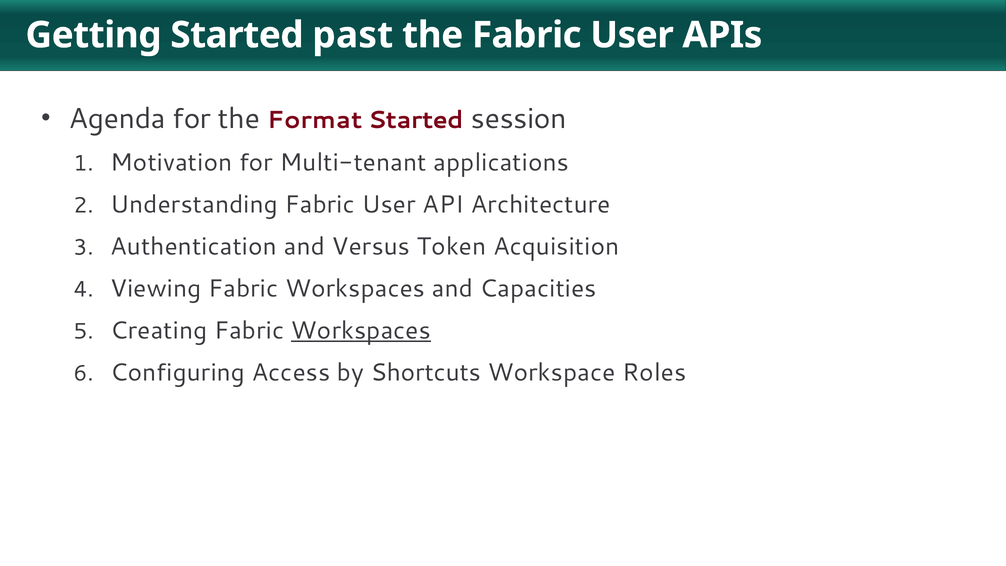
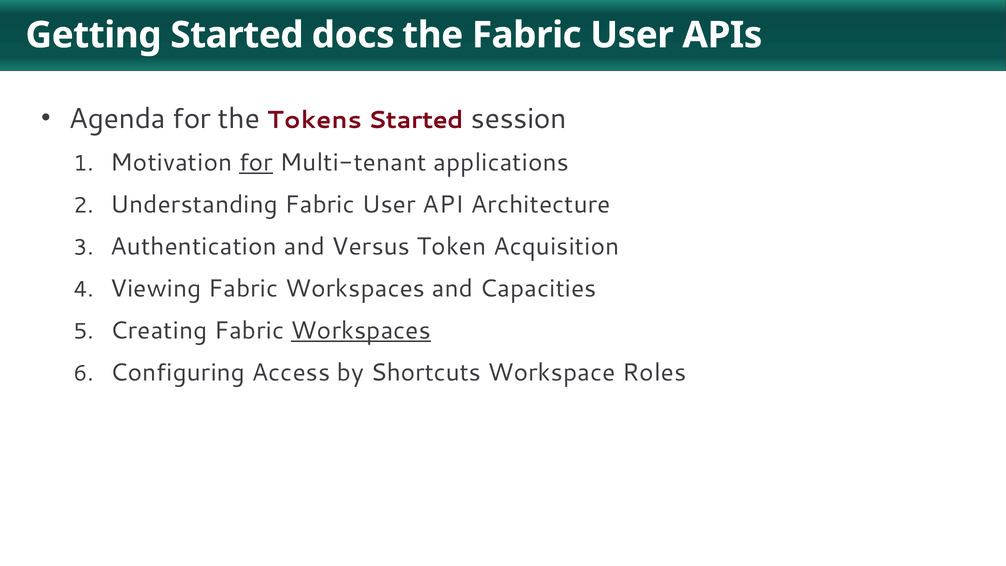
past: past -> docs (353, 35)
Format: Format -> Tokens (315, 120)
for underline: none -> present (256, 163)
